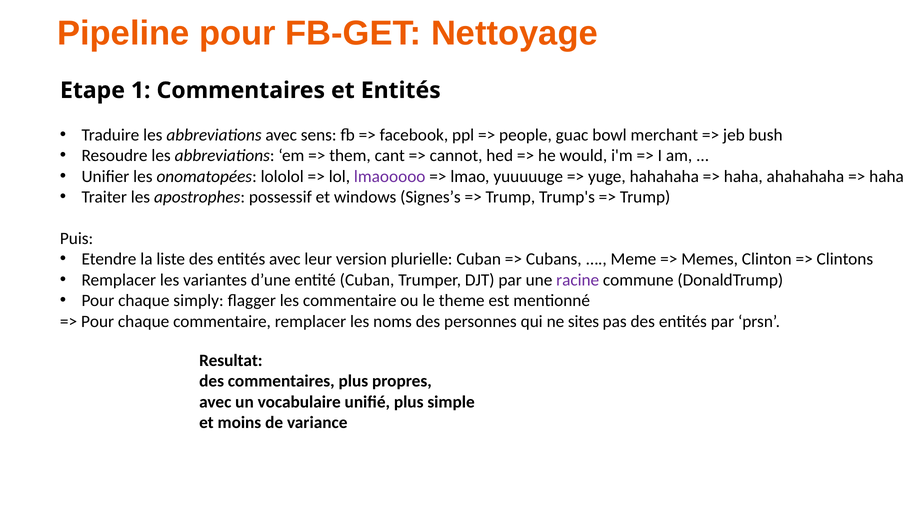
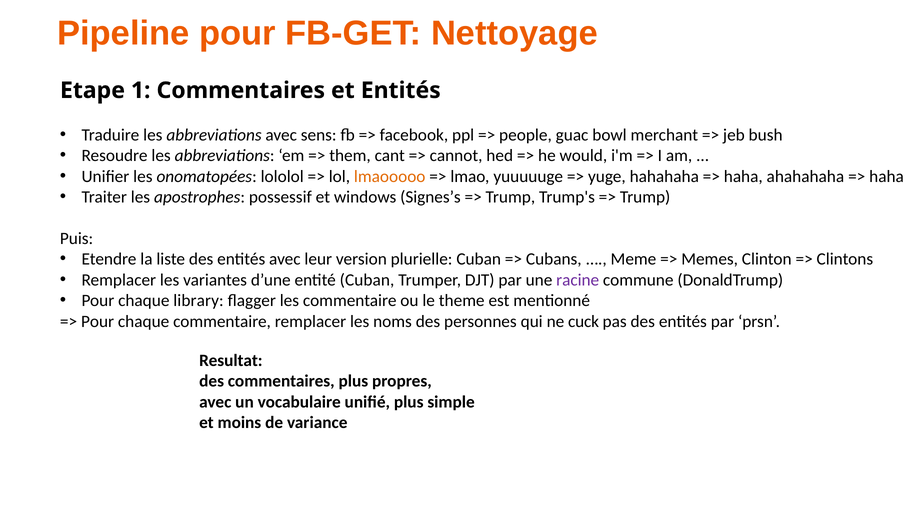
lmaooooo colour: purple -> orange (390, 176)
simply: simply -> library (198, 301)
sites: sites -> cuck (583, 321)
